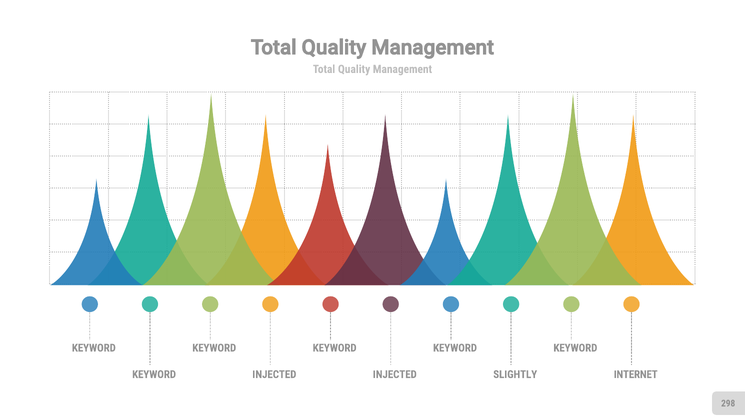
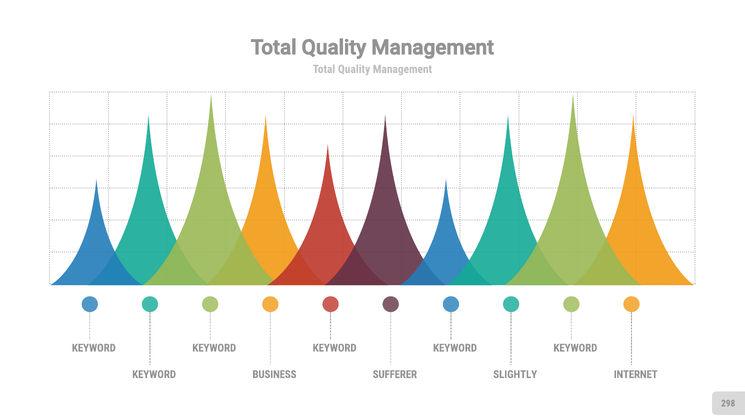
INJECTED: INJECTED -> BUSINESS (274, 374)
INJECTED: INJECTED -> SUFFERER (395, 374)
